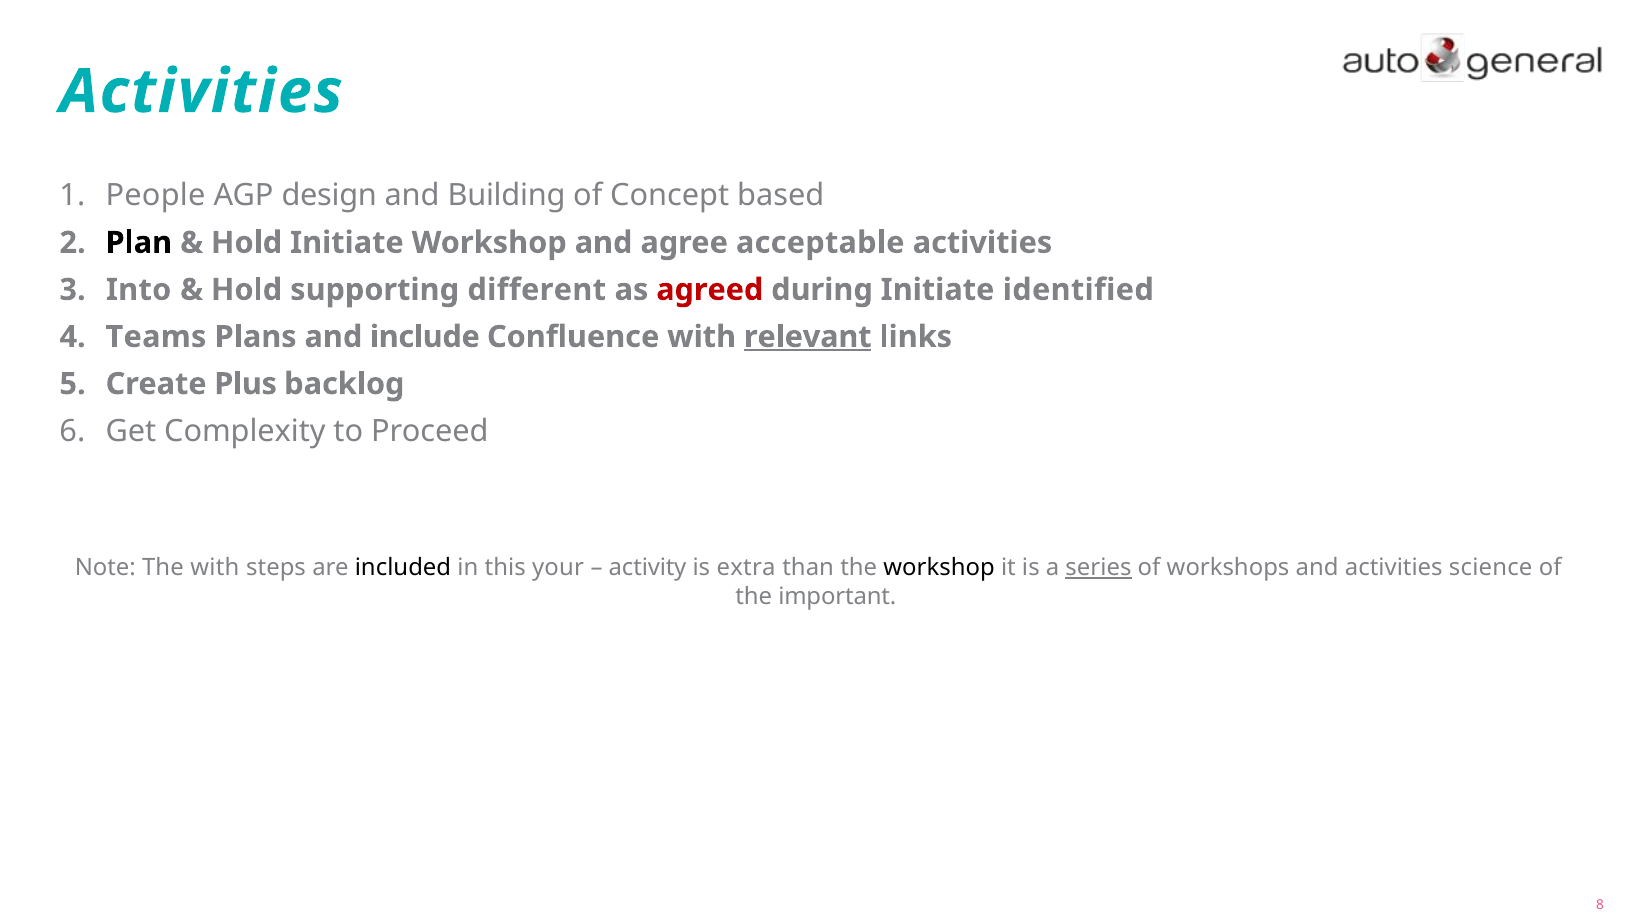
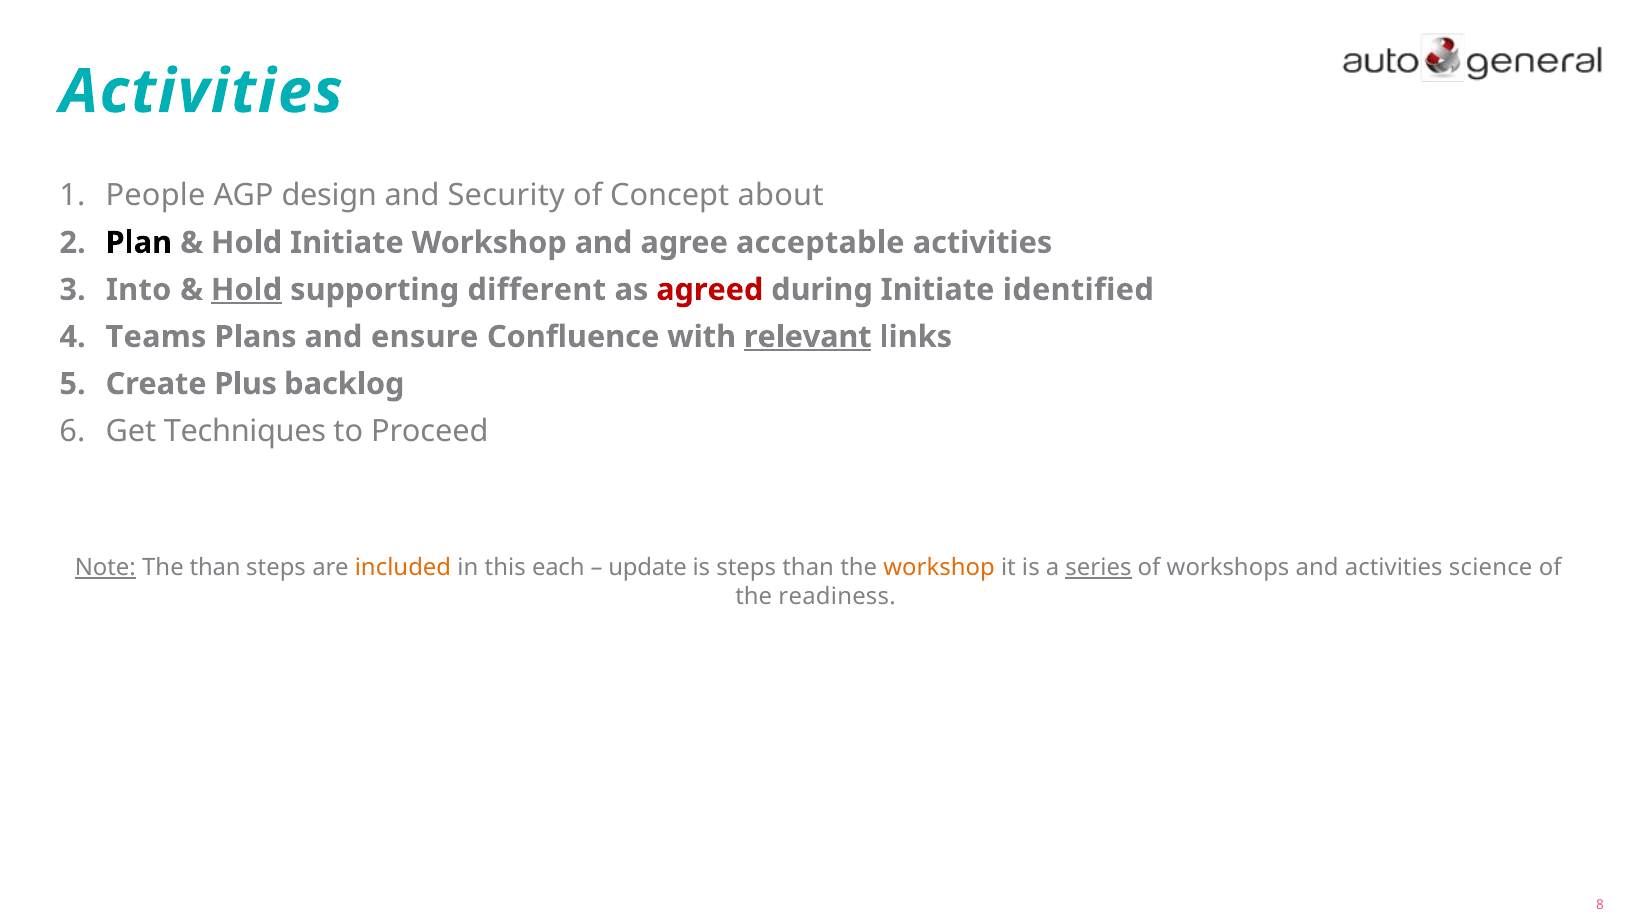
Building: Building -> Security (506, 196)
based: based -> about (781, 196)
Hold underline: none -> present (247, 290)
include: include -> ensure (425, 337)
Complexity: Complexity -> Techniques (245, 431)
Note underline: none -> present (105, 568)
The with: with -> than (215, 568)
included colour: black -> orange (403, 568)
your: your -> each (558, 568)
activity: activity -> update (648, 568)
is extra: extra -> steps (746, 568)
workshop colour: black -> orange (939, 568)
important: important -> readiness (837, 597)
